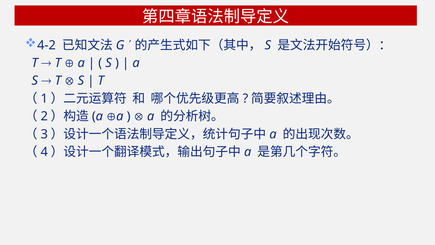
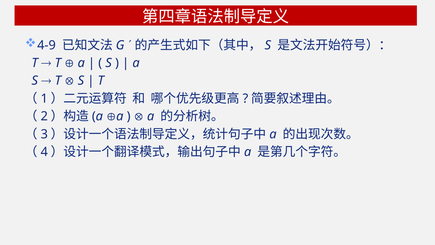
4-2: 4-2 -> 4-9 (46, 45)
